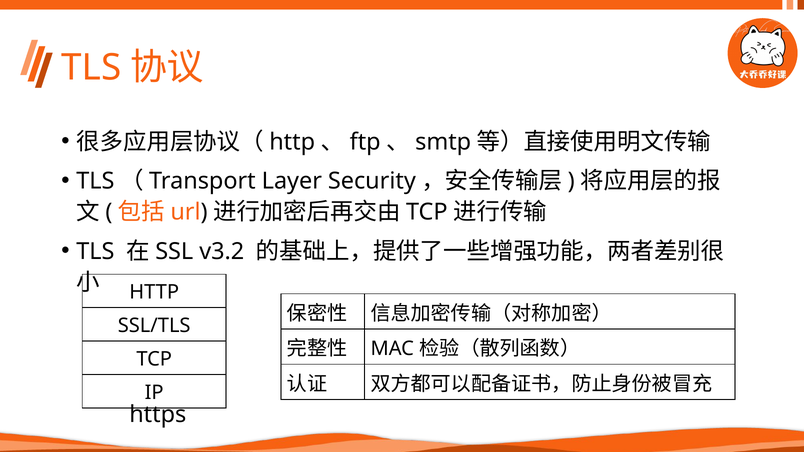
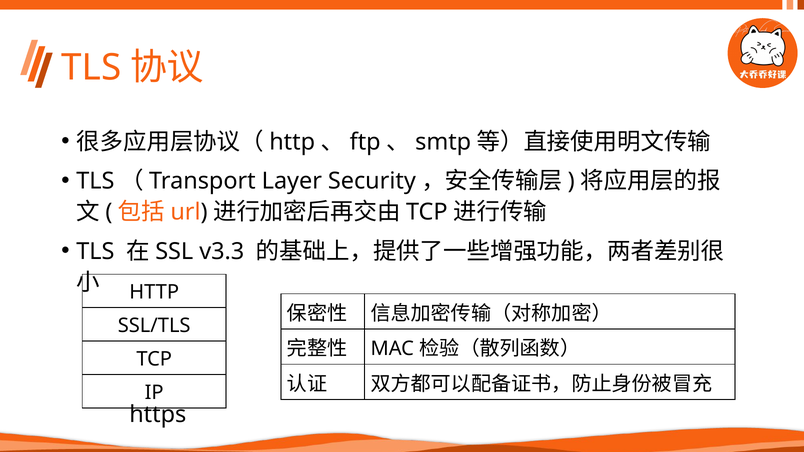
v3.2: v3.2 -> v3.3 (222, 252)
